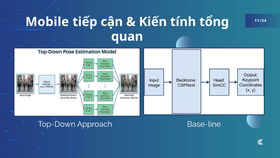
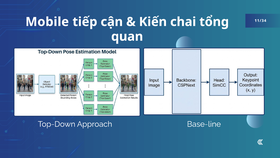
tính: tính -> chai (183, 22)
